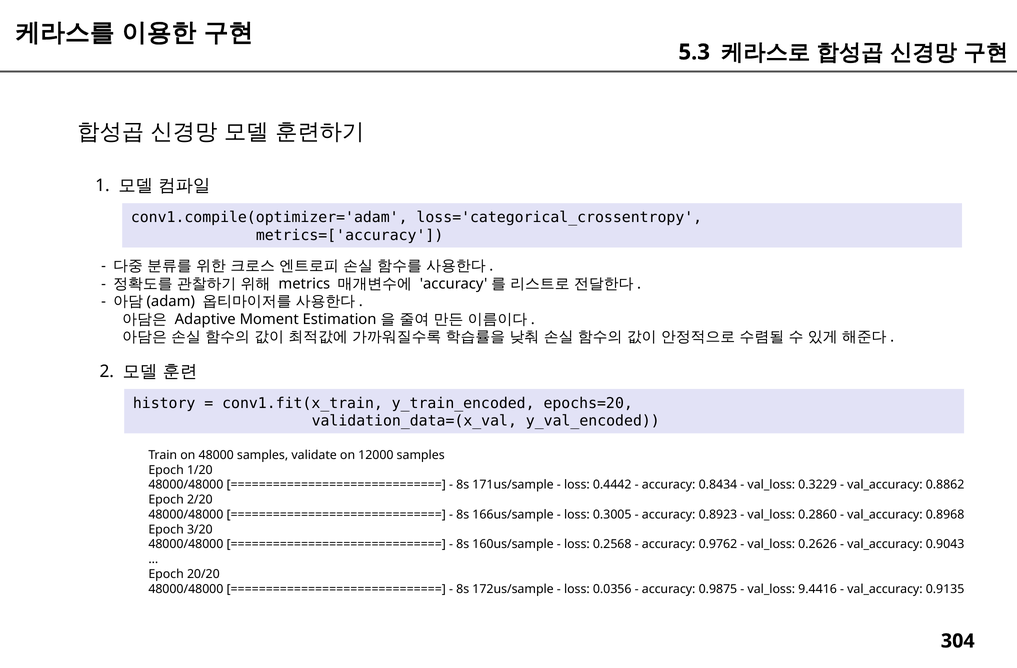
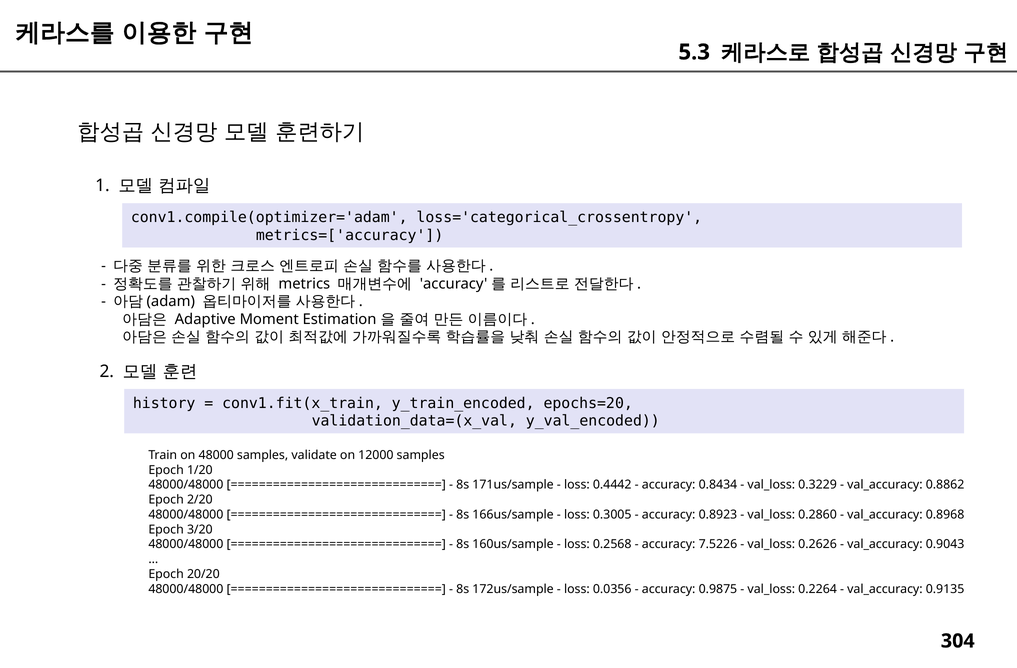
0.9762: 0.9762 -> 7.5226 (718, 544)
9.4416: 9.4416 -> 0.2264 (818, 589)
